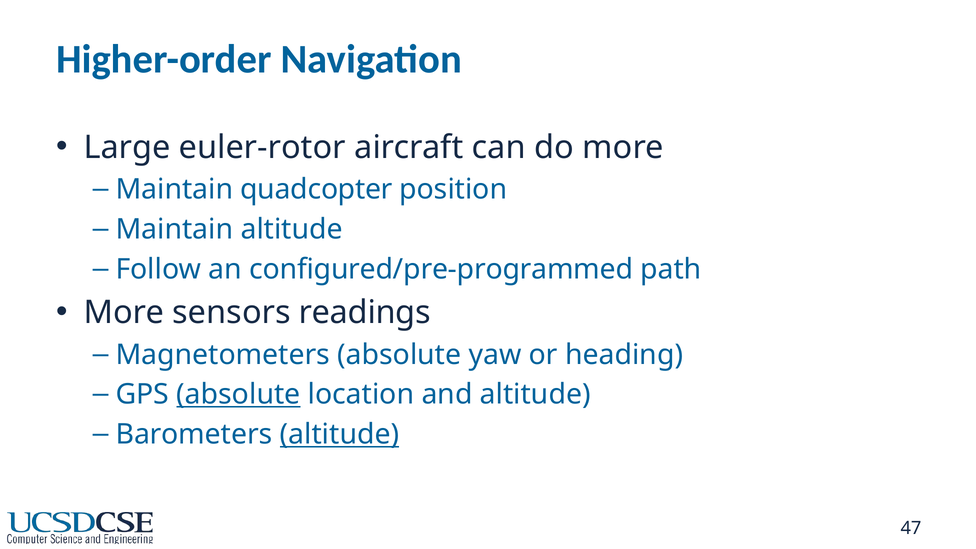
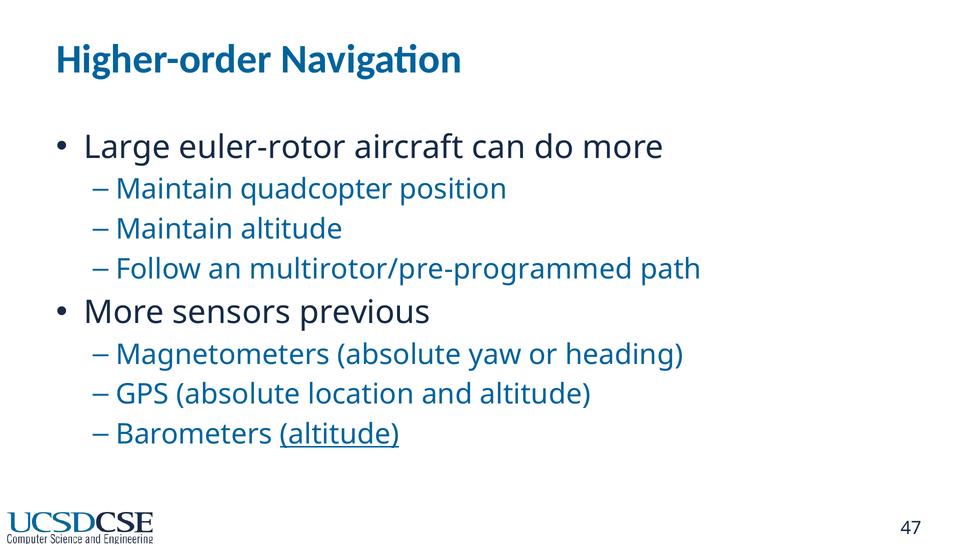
configured/pre-programmed: configured/pre-programmed -> multirotor/pre-programmed (441, 269)
readings: readings -> previous (365, 313)
absolute underline: present -> none (238, 395)
